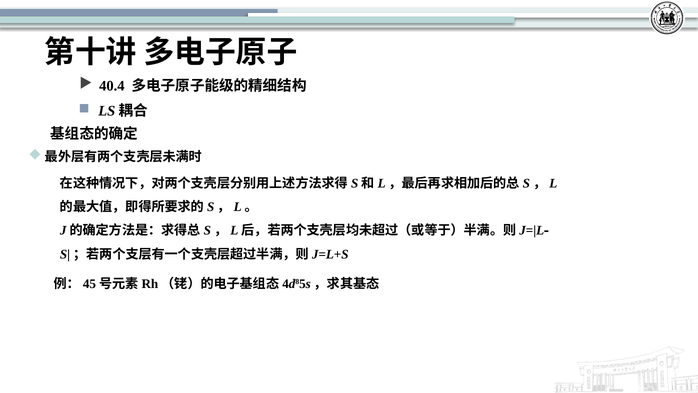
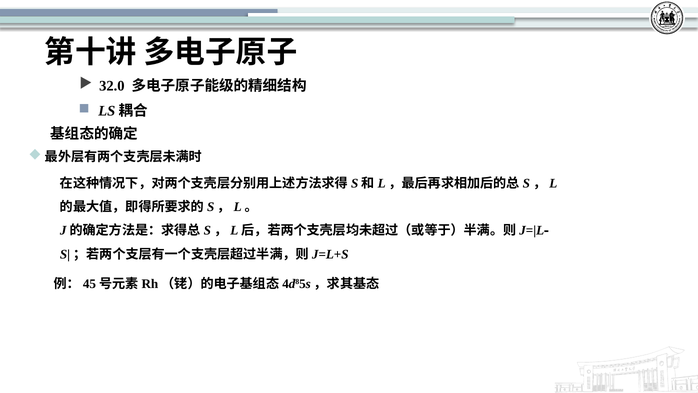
40.4: 40.4 -> 32.0 (112, 86)
